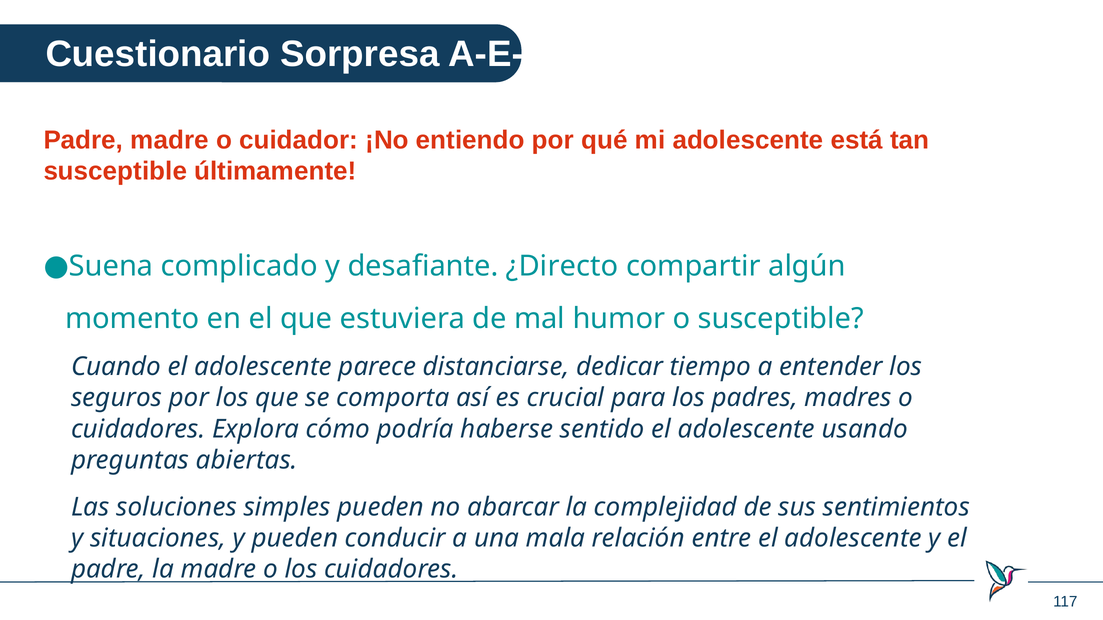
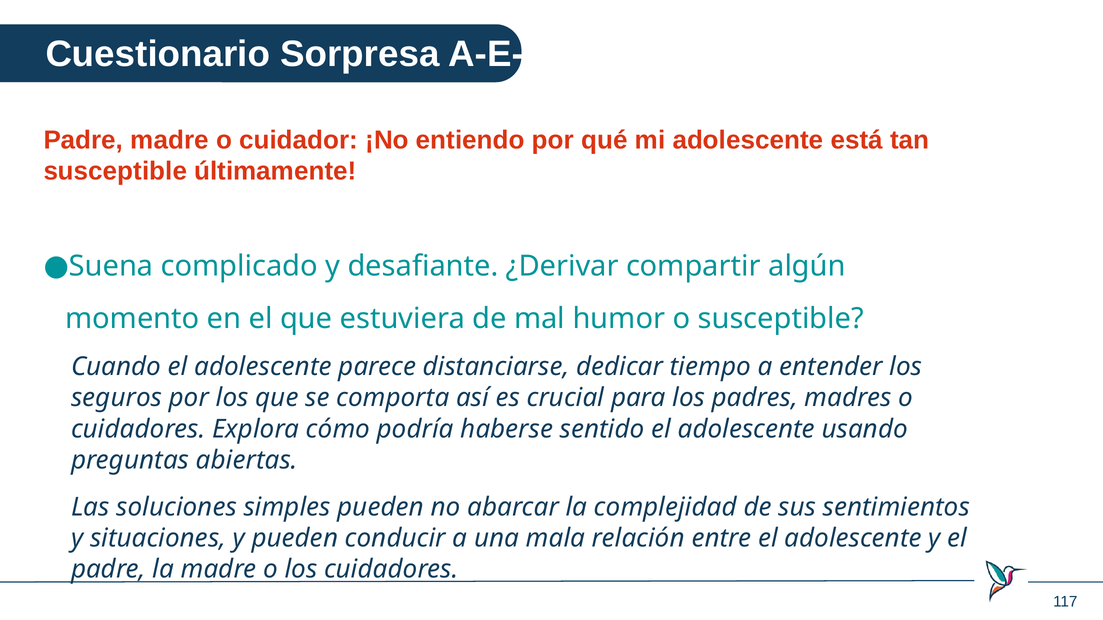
¿Directo: ¿Directo -> ¿Derivar (562, 266)
